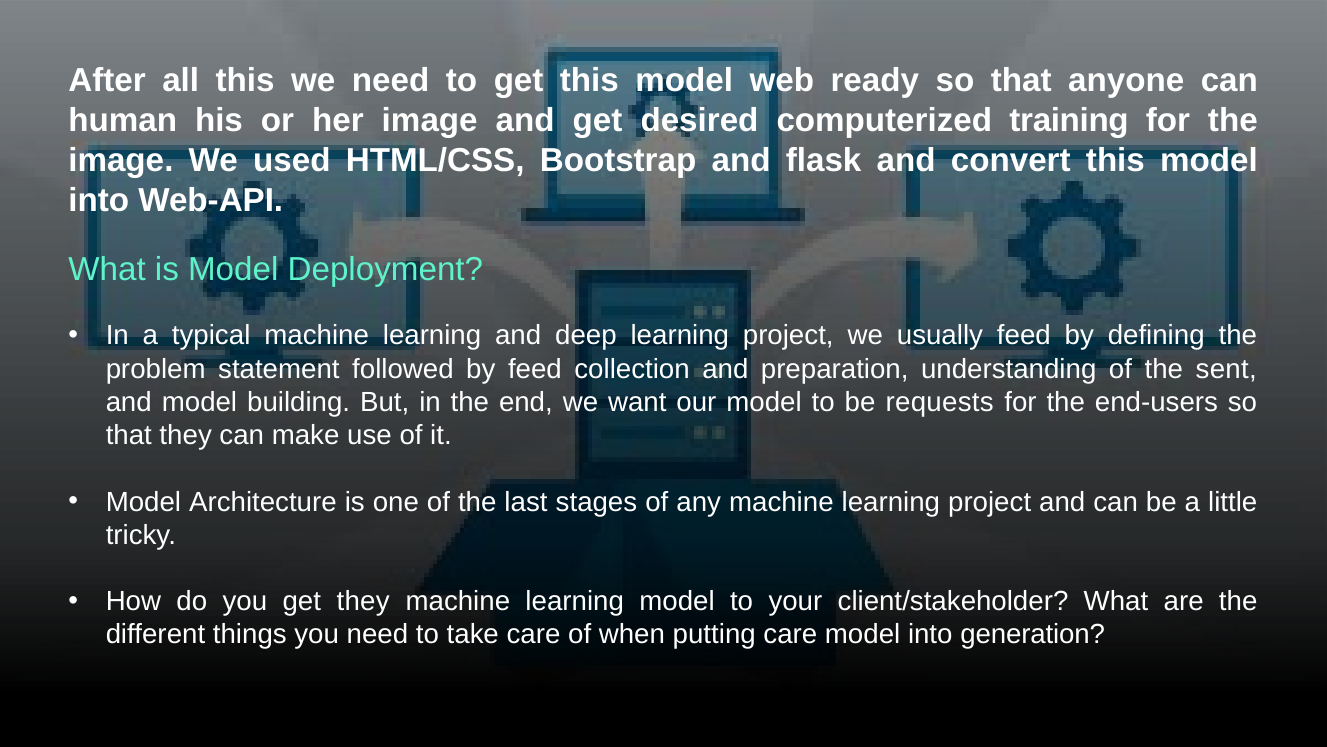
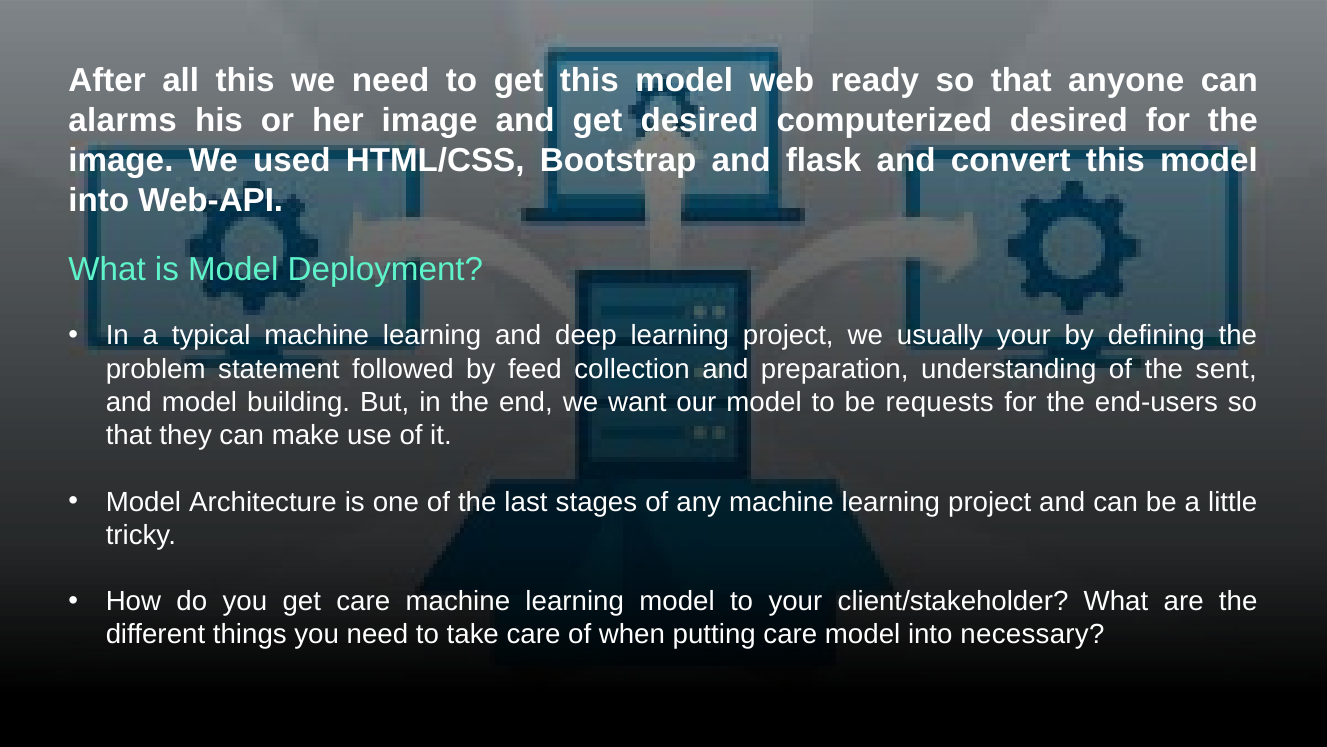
human: human -> alarms (123, 120)
computerized training: training -> desired (1069, 120)
usually feed: feed -> your (1024, 336)
get they: they -> care (363, 601)
generation: generation -> necessary (1032, 634)
